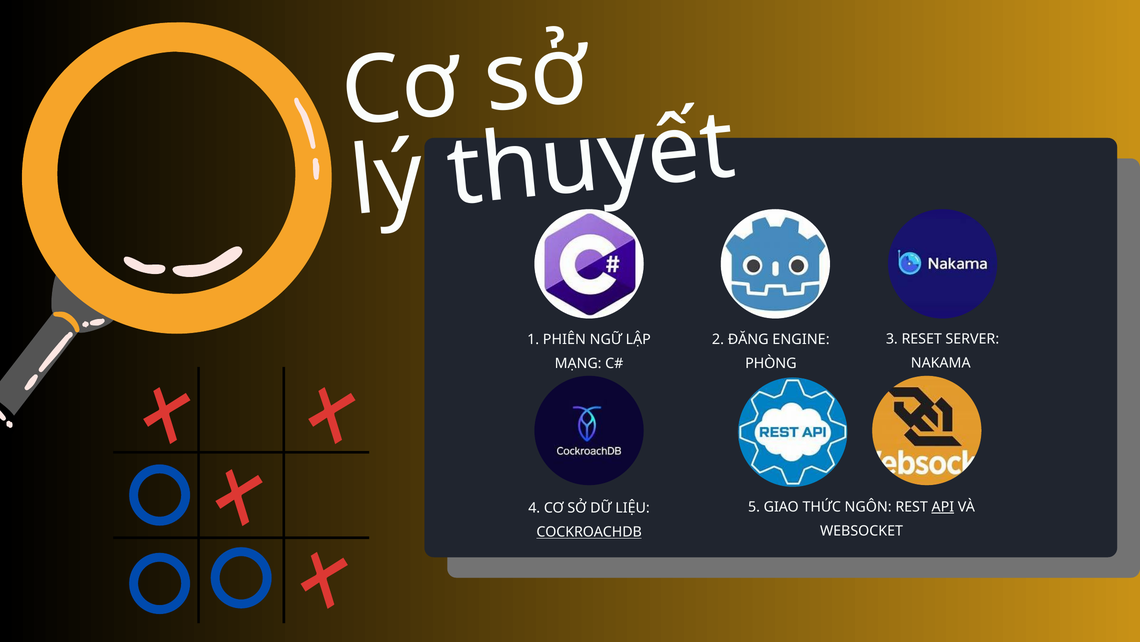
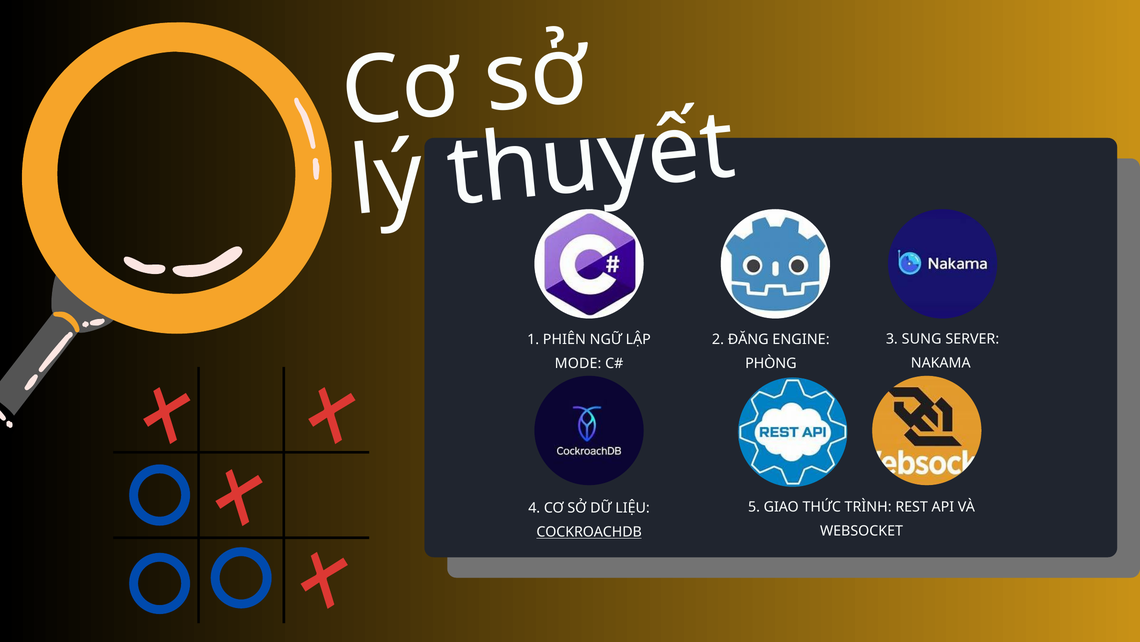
RESET: RESET -> SUNG (922, 339)
MẠNG: MẠNG -> MODE (578, 363)
NGÔN: NGÔN -> TRÌNH (868, 506)
API underline: present -> none (943, 506)
